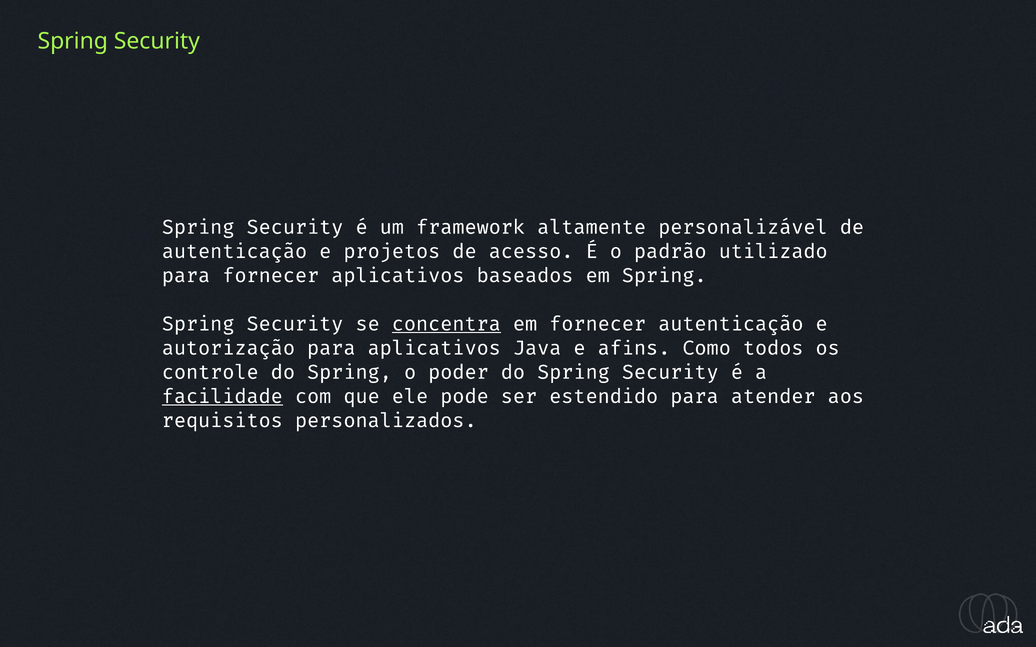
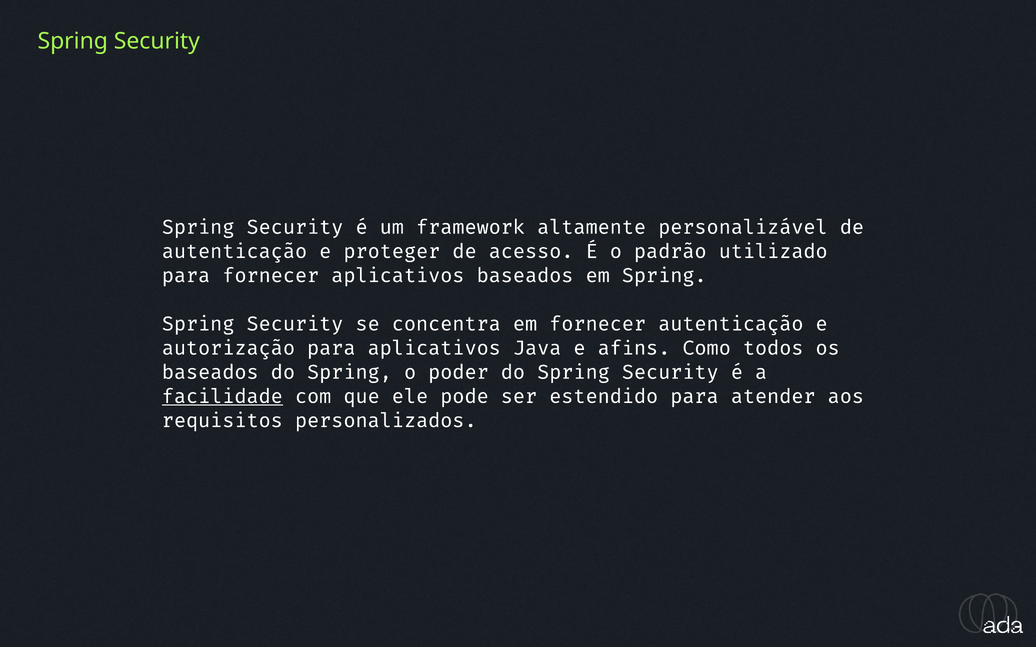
projetos: projetos -> proteger (392, 251)
concentra underline: present -> none (446, 324)
controle: controle -> baseados (210, 372)
